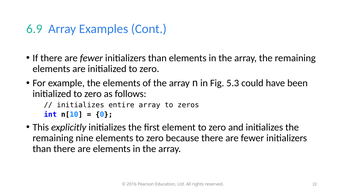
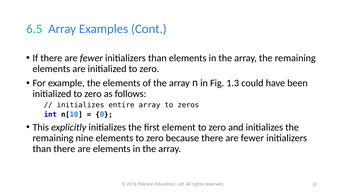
6.9: 6.9 -> 6.5 (34, 29)
5.3: 5.3 -> 1.3 (233, 83)
